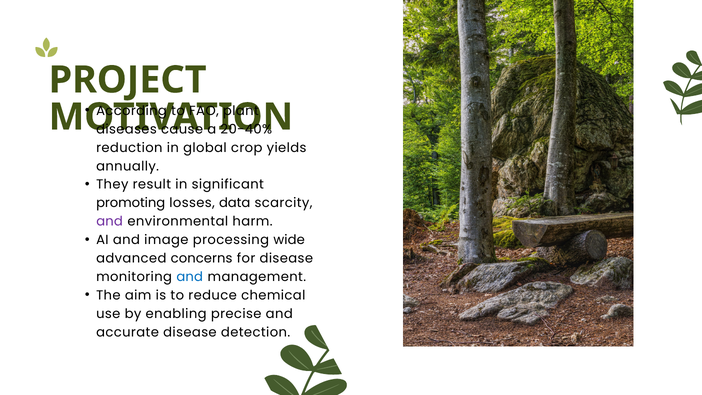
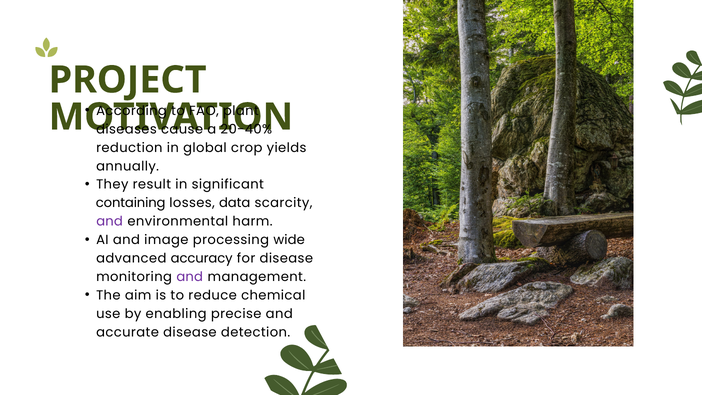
promoting: promoting -> containing (131, 203)
concerns: concerns -> accuracy (202, 258)
and colour: blue -> purple (190, 277)
